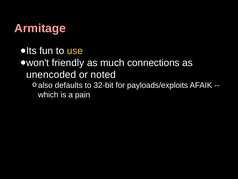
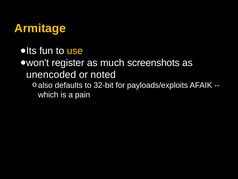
Armitage colour: pink -> yellow (40, 28)
friendly: friendly -> register (68, 63)
connections: connections -> screenshots (153, 63)
